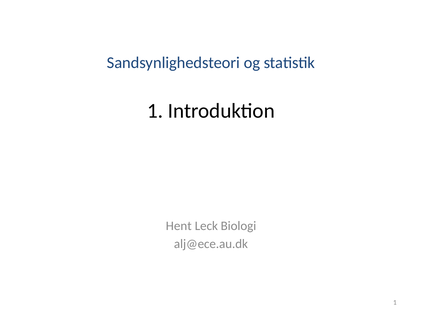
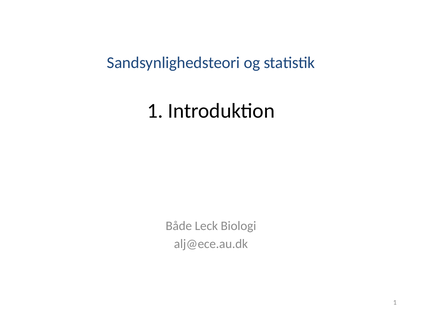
Hent: Hent -> Både (179, 225)
